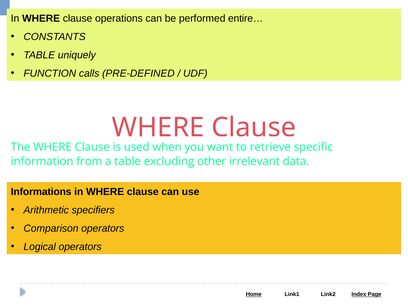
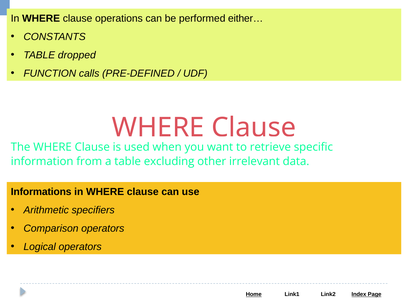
entire…: entire… -> either… (246, 18)
uniquely: uniquely -> dropped (77, 55)
